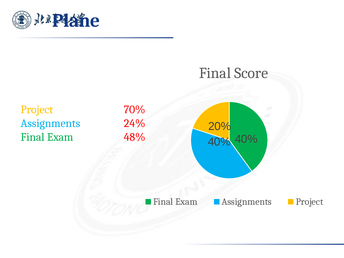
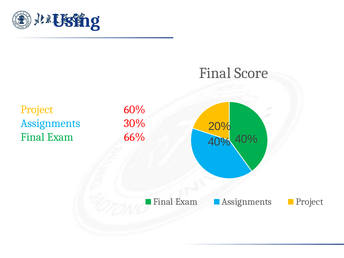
Plane: Plane -> Using (76, 21)
70%: 70% -> 60% (135, 110)
24%: 24% -> 30% (135, 123)
48%: 48% -> 66% (135, 137)
